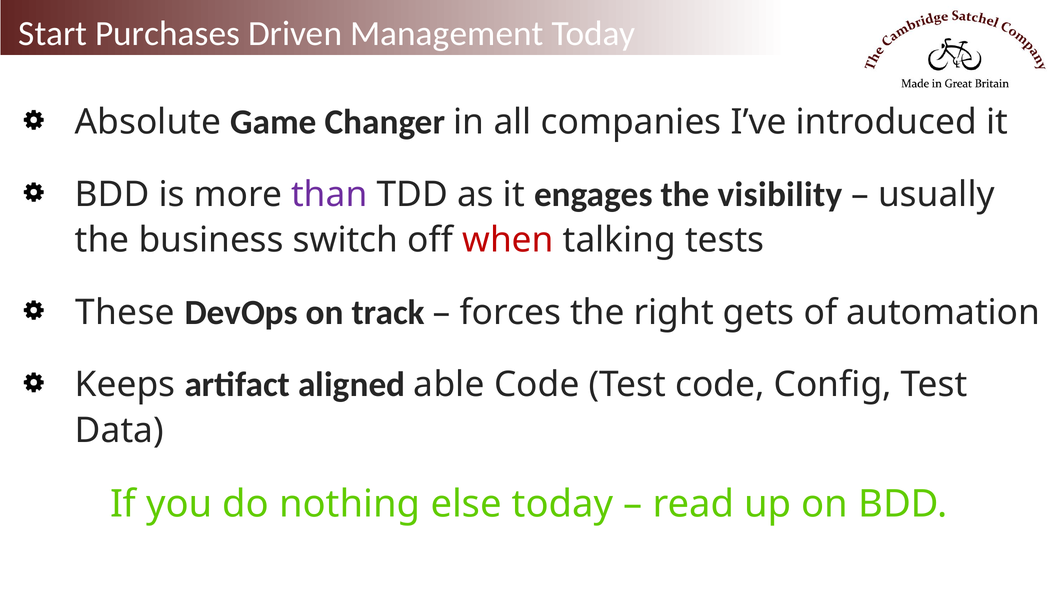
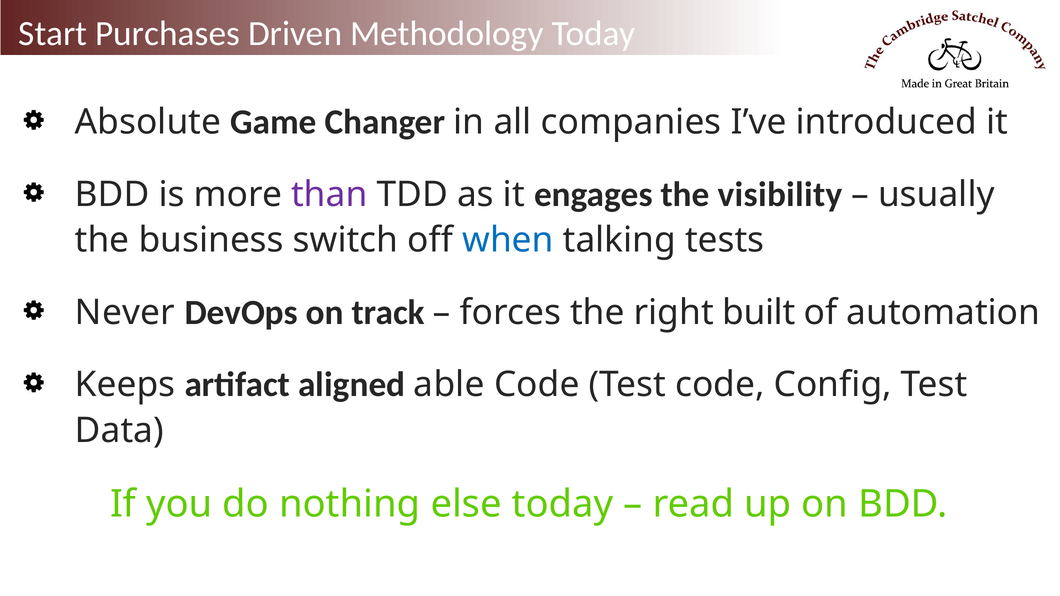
Management: Management -> Methodology (447, 34)
when colour: red -> blue (508, 240)
These: These -> Never (125, 313)
gets: gets -> built (759, 313)
